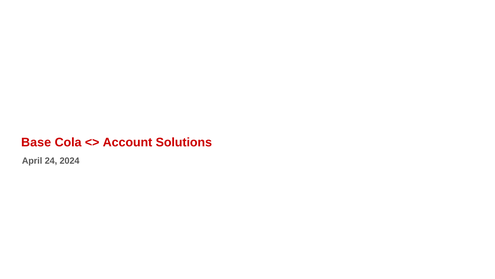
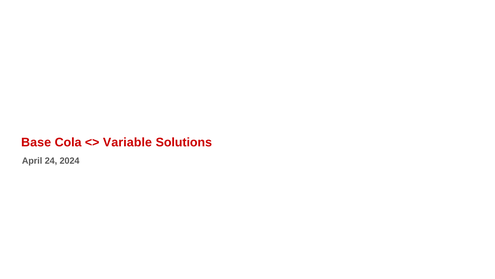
Account: Account -> Variable (127, 142)
